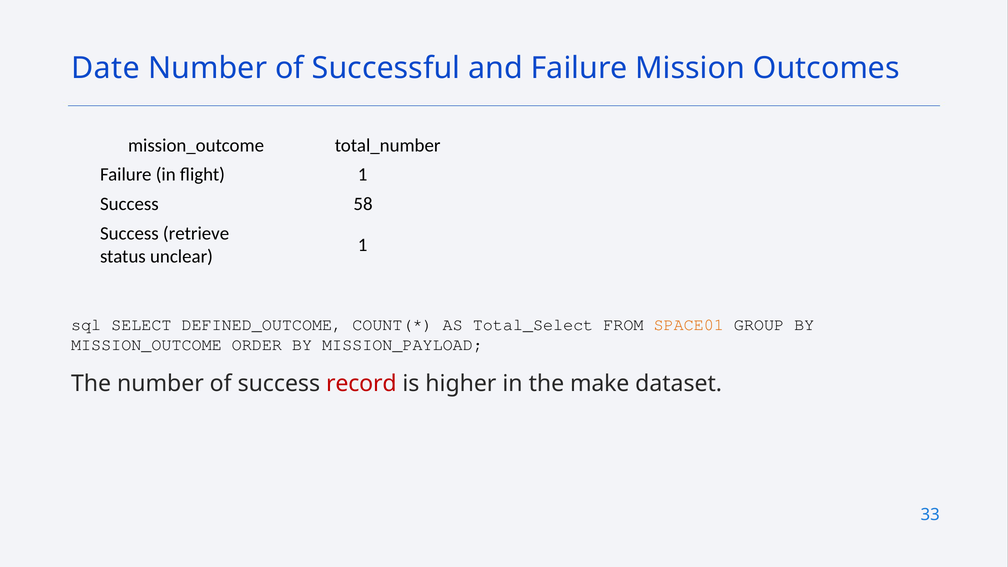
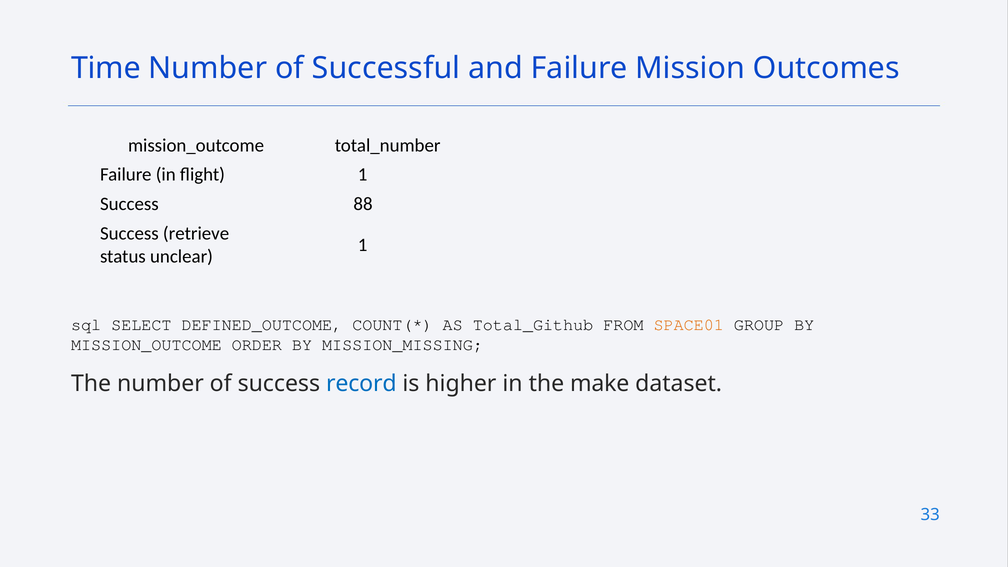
Date: Date -> Time (106, 68)
58: 58 -> 88 (363, 204)
Total_Select: Total_Select -> Total_Github (533, 325)
MISSION_PAYLOAD: MISSION_PAYLOAD -> MISSION_MISSING (402, 345)
record colour: red -> blue (361, 384)
